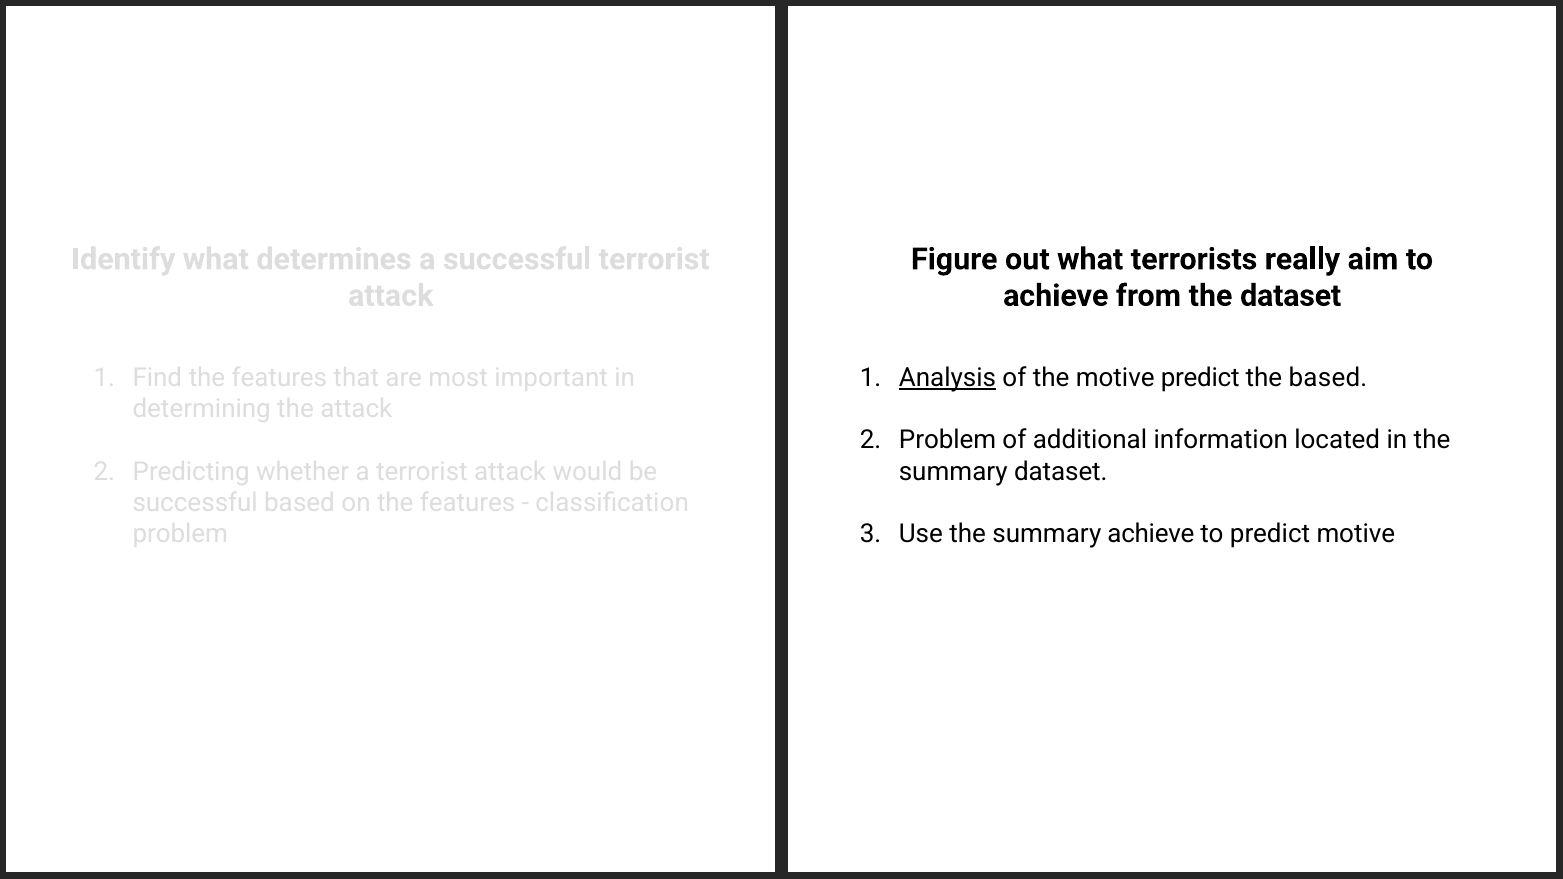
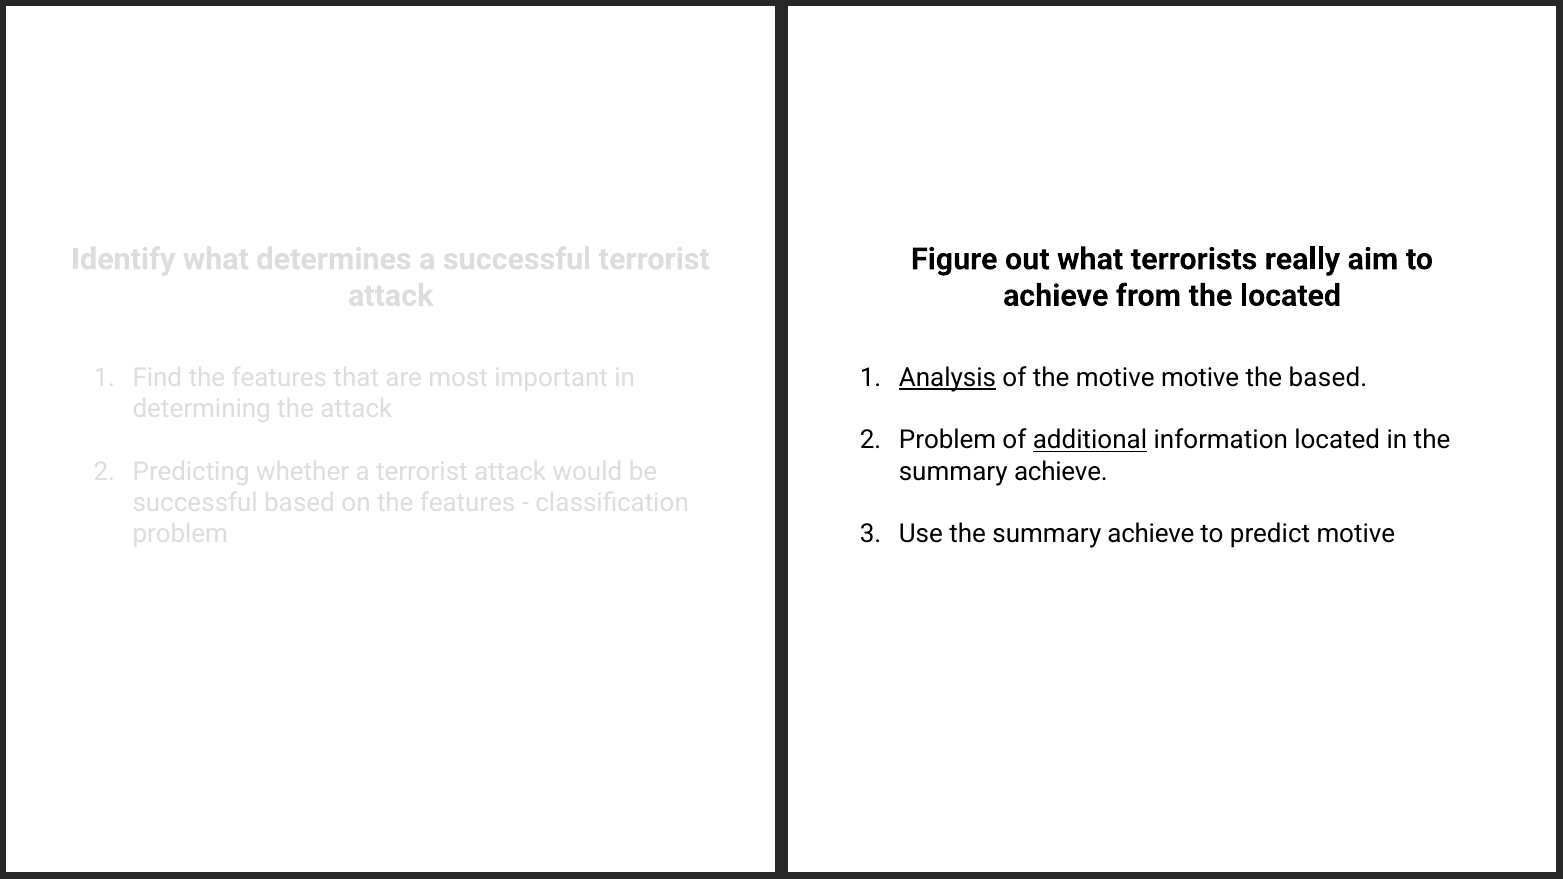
the dataset: dataset -> located (1291, 296)
motive predict: predict -> motive (1200, 378)
additional underline: none -> present (1090, 440)
dataset: dataset -> achieve (1061, 472)
